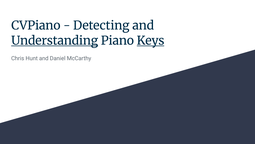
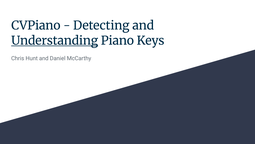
Keys underline: present -> none (151, 41)
